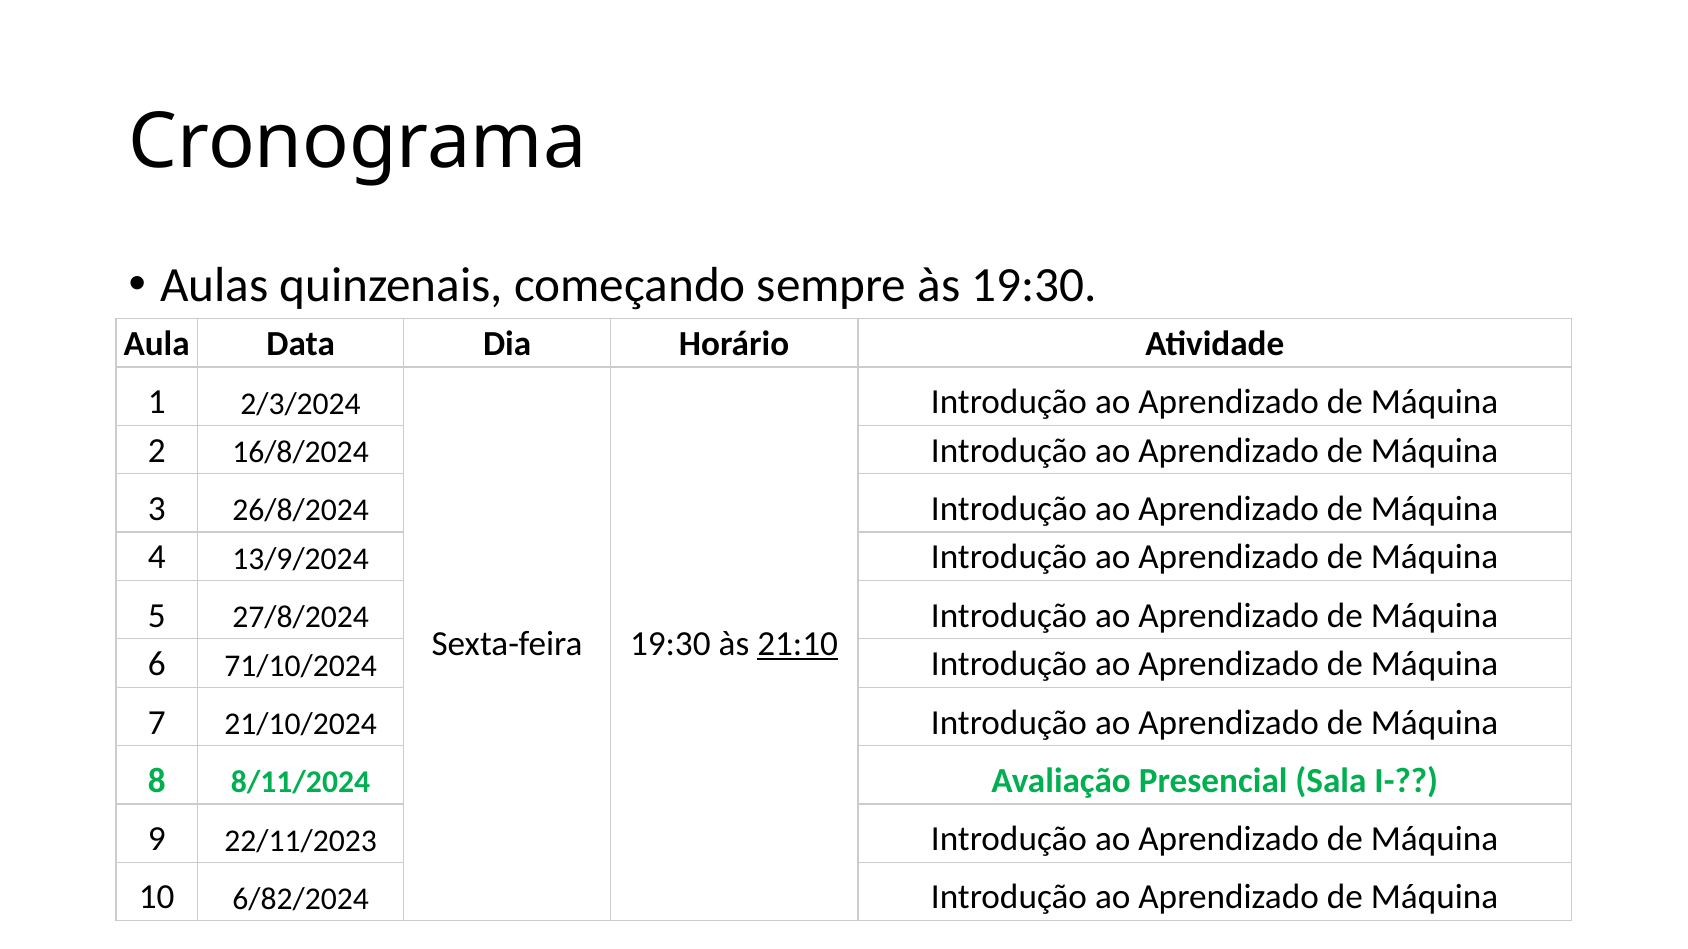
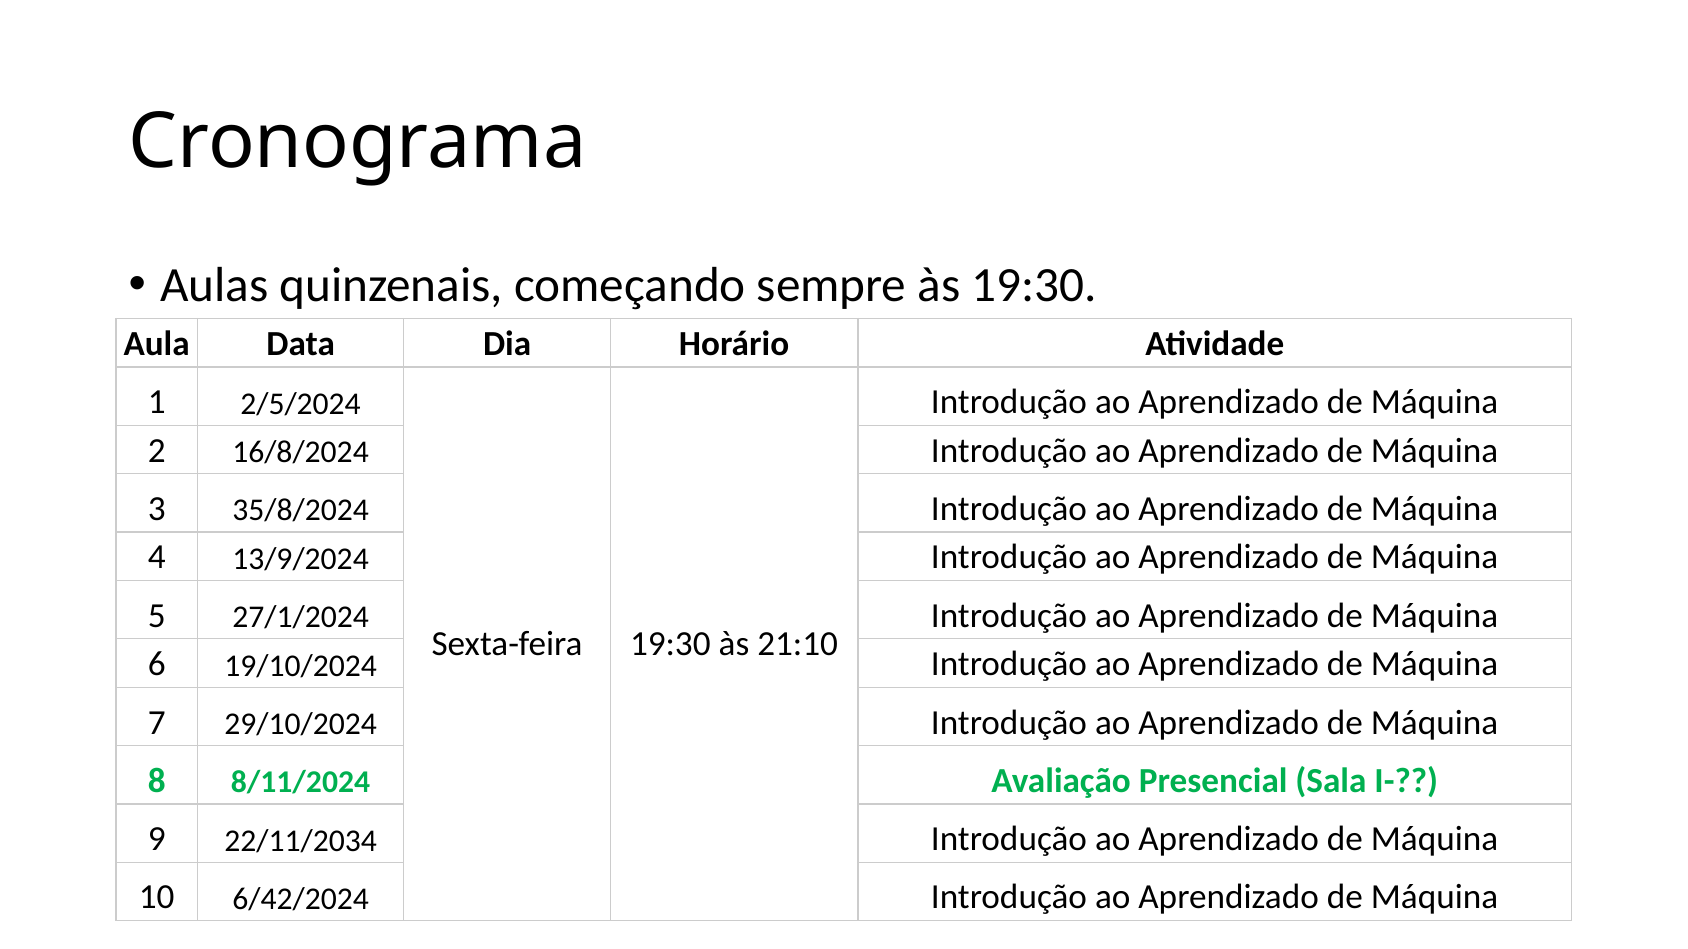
2/3/2024: 2/3/2024 -> 2/5/2024 (301, 404)
26/8/2024: 26/8/2024 -> 35/8/2024 (301, 511)
27/8/2024: 27/8/2024 -> 27/1/2024 (301, 618)
21:10 underline: present -> none (798, 644)
71/10/2024: 71/10/2024 -> 19/10/2024 (301, 666)
21/10/2024: 21/10/2024 -> 29/10/2024 (301, 725)
22/11/2023: 22/11/2023 -> 22/11/2034 (301, 841)
6/82/2024: 6/82/2024 -> 6/42/2024 (301, 899)
